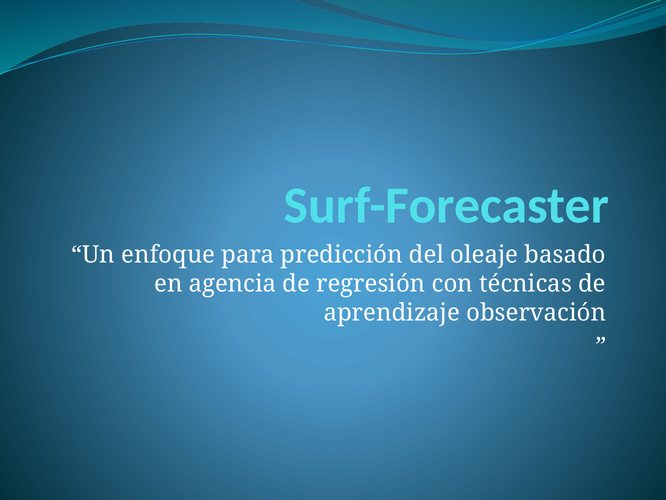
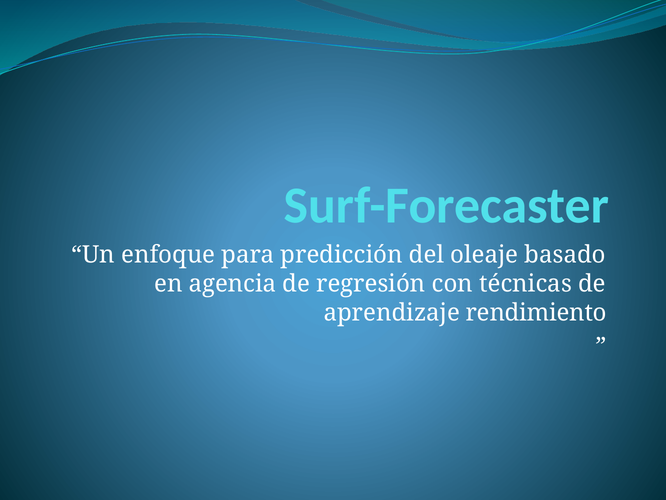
observación: observación -> rendimiento (536, 312)
